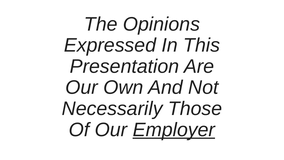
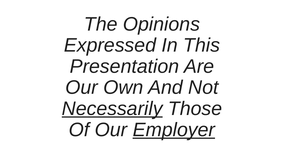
Necessarily underline: none -> present (112, 108)
